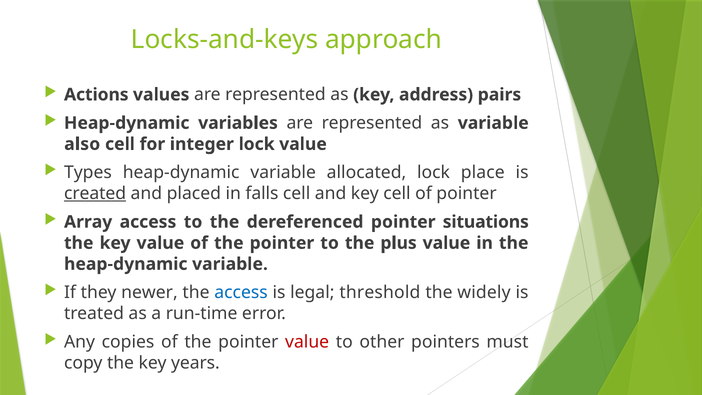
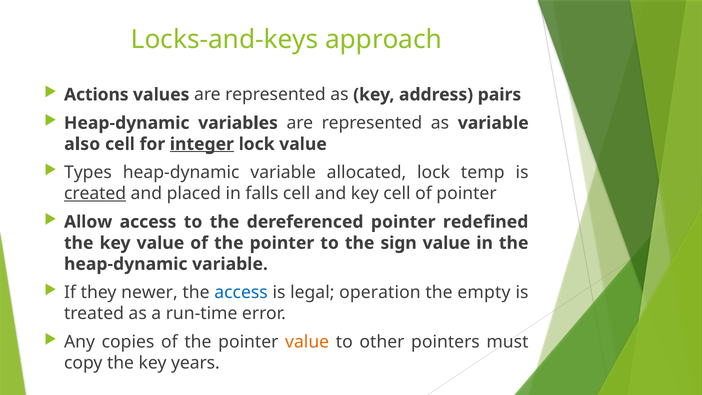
integer underline: none -> present (202, 144)
place: place -> temp (483, 172)
Array: Array -> Allow (88, 222)
situations: situations -> redefined (486, 222)
plus: plus -> sign (399, 243)
threshold: threshold -> operation (380, 292)
widely: widely -> empty (484, 292)
value colour: red -> orange (307, 342)
